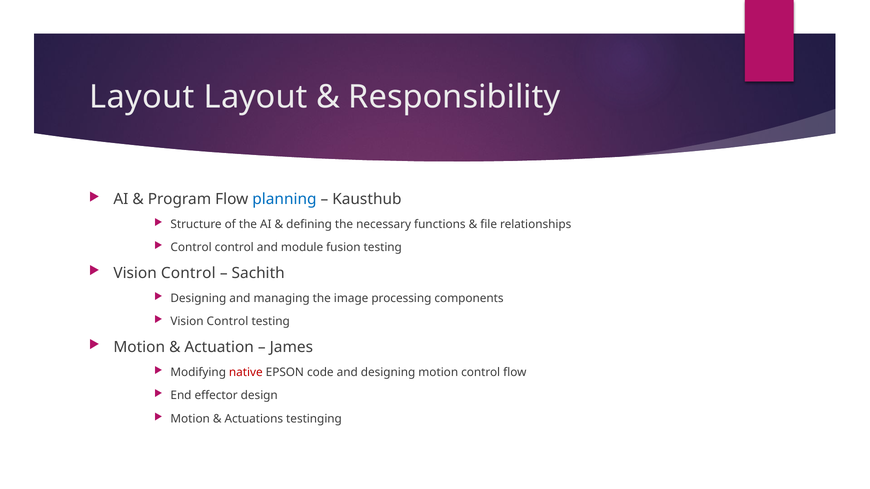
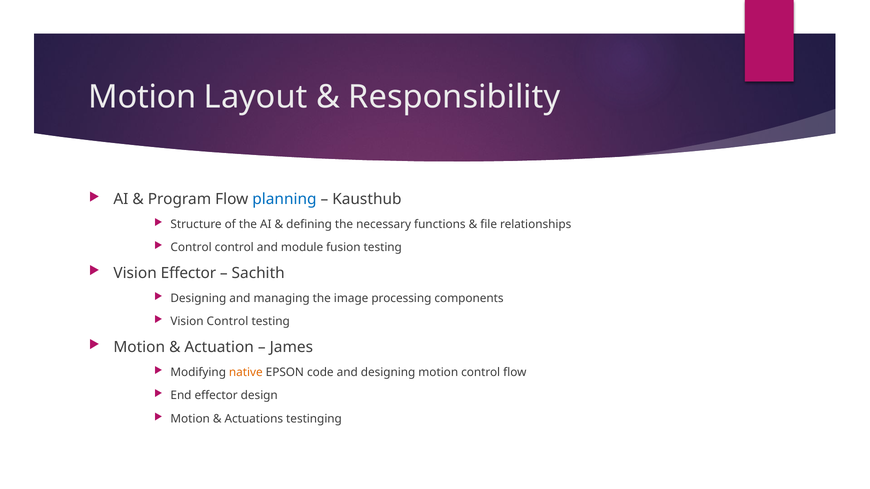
Layout: Layout -> Motion (142, 97)
Control: Control -> Effector (188, 273)
native colour: red -> orange (246, 373)
